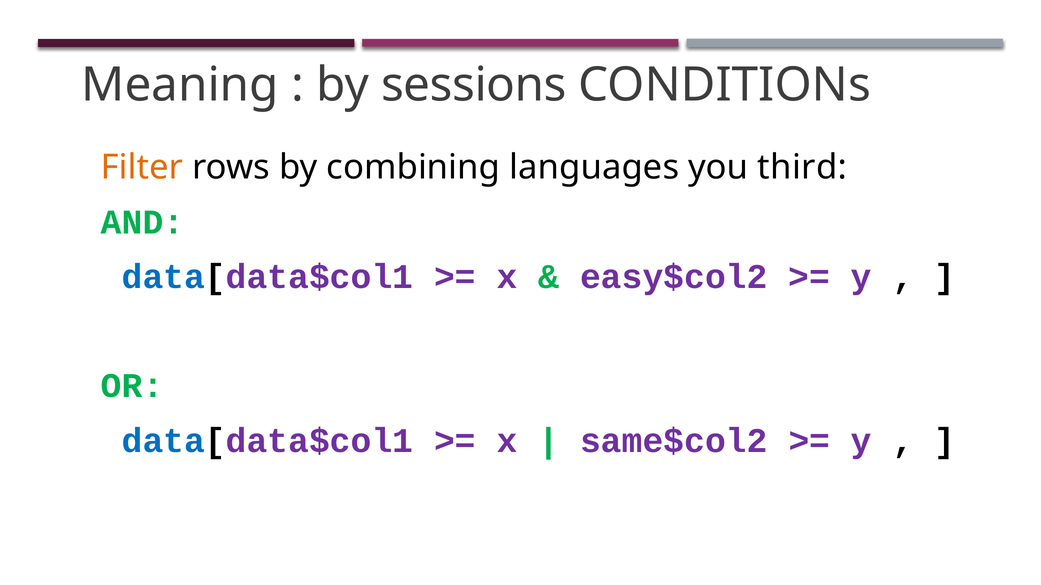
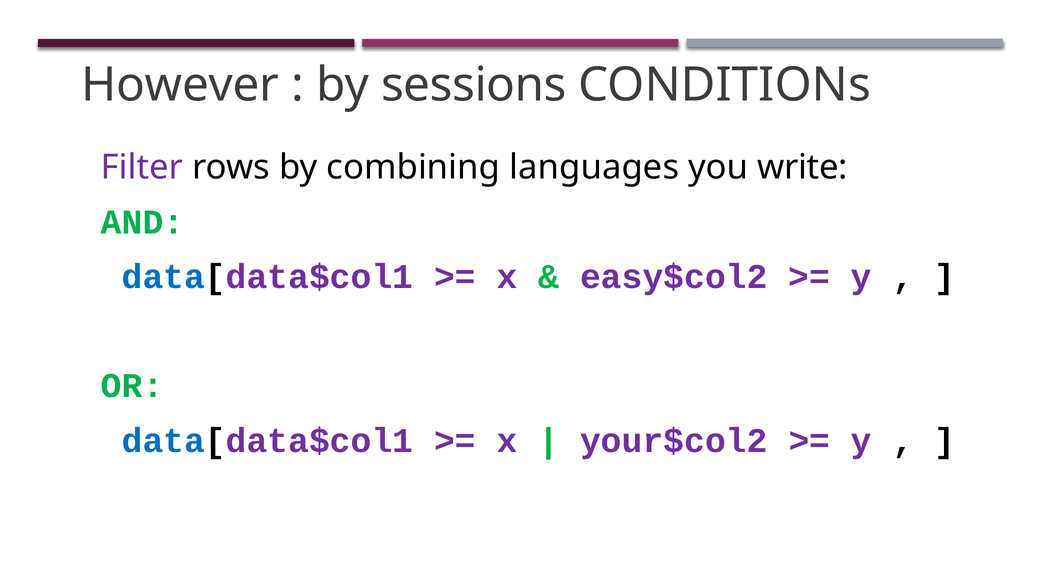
Meaning: Meaning -> However (180, 85)
Filter colour: orange -> purple (142, 168)
third: third -> write (803, 168)
same$col2: same$col2 -> your$col2 (674, 441)
